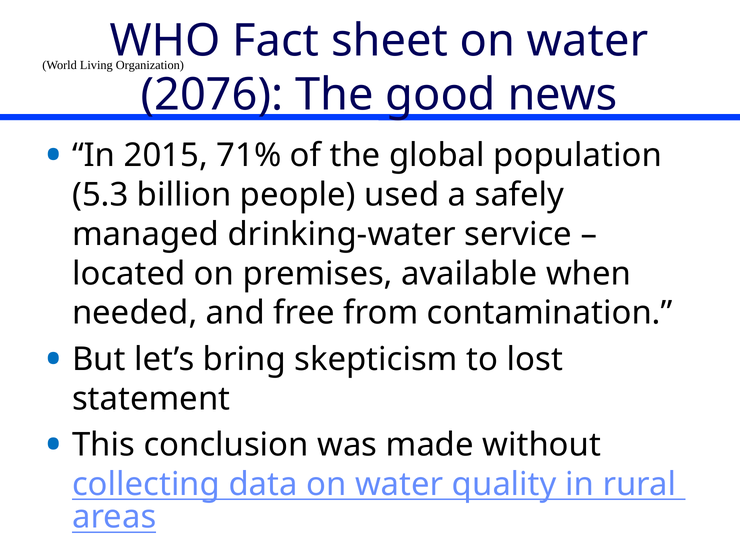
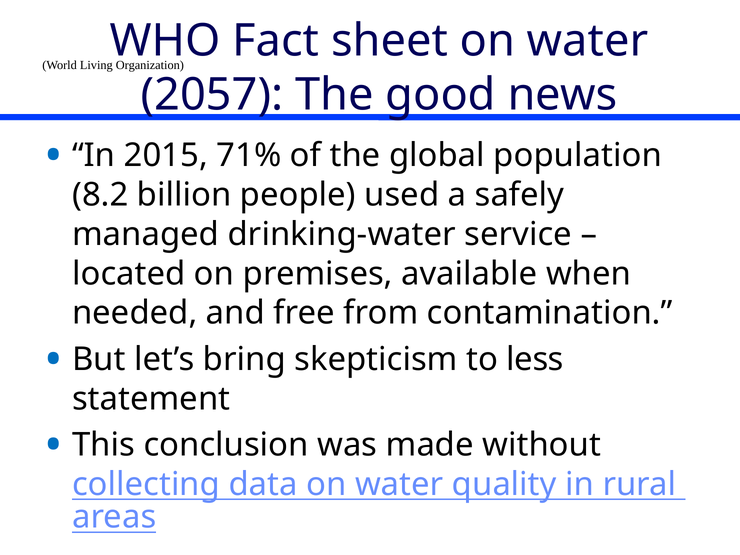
2076: 2076 -> 2057 (212, 95)
5.3: 5.3 -> 8.2 (100, 195)
lost: lost -> less (535, 359)
